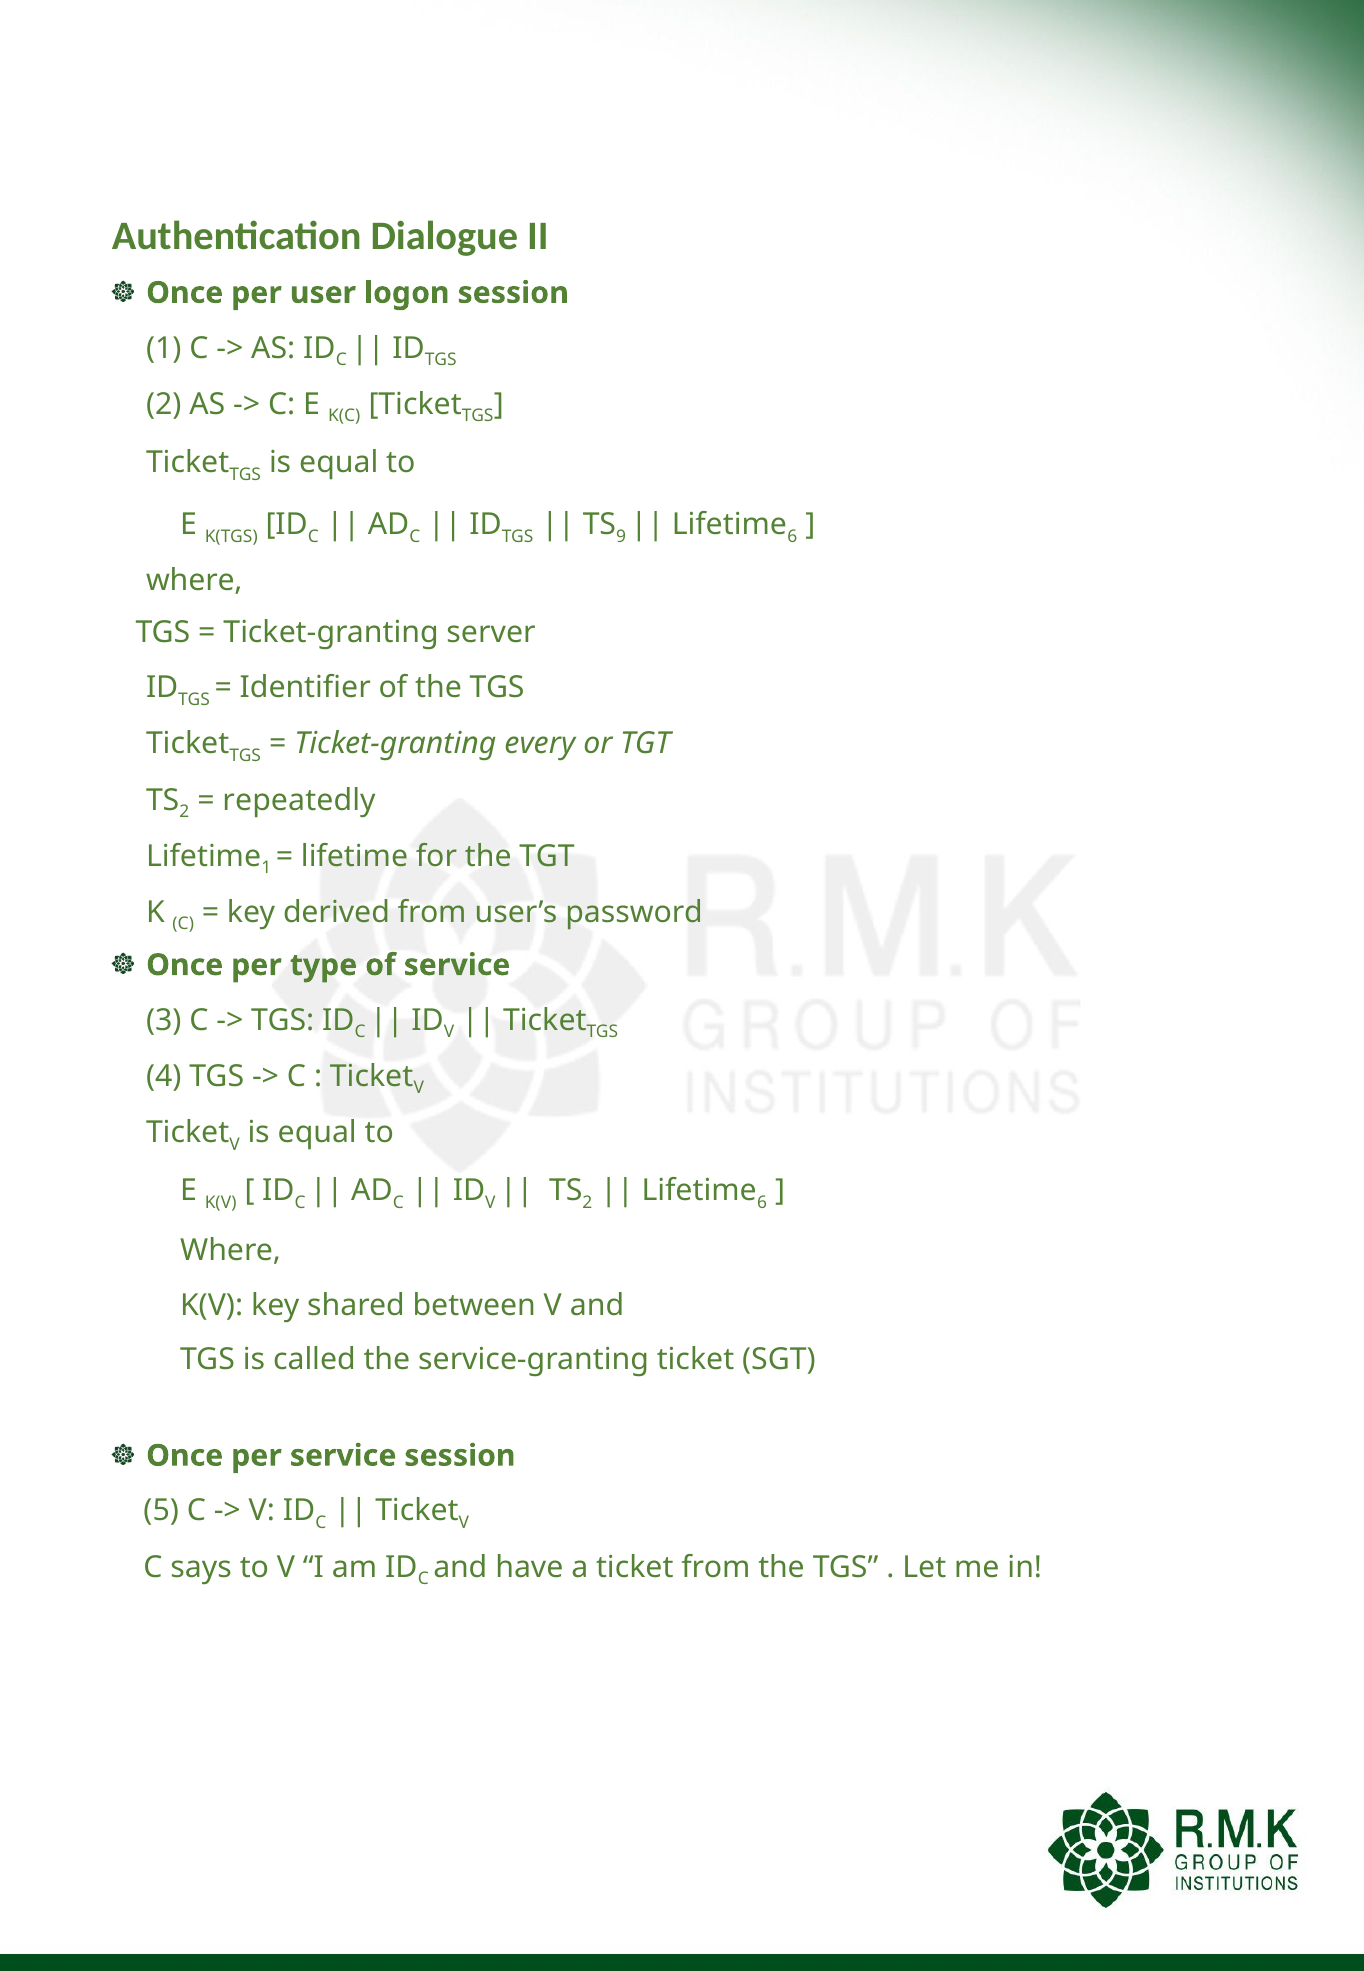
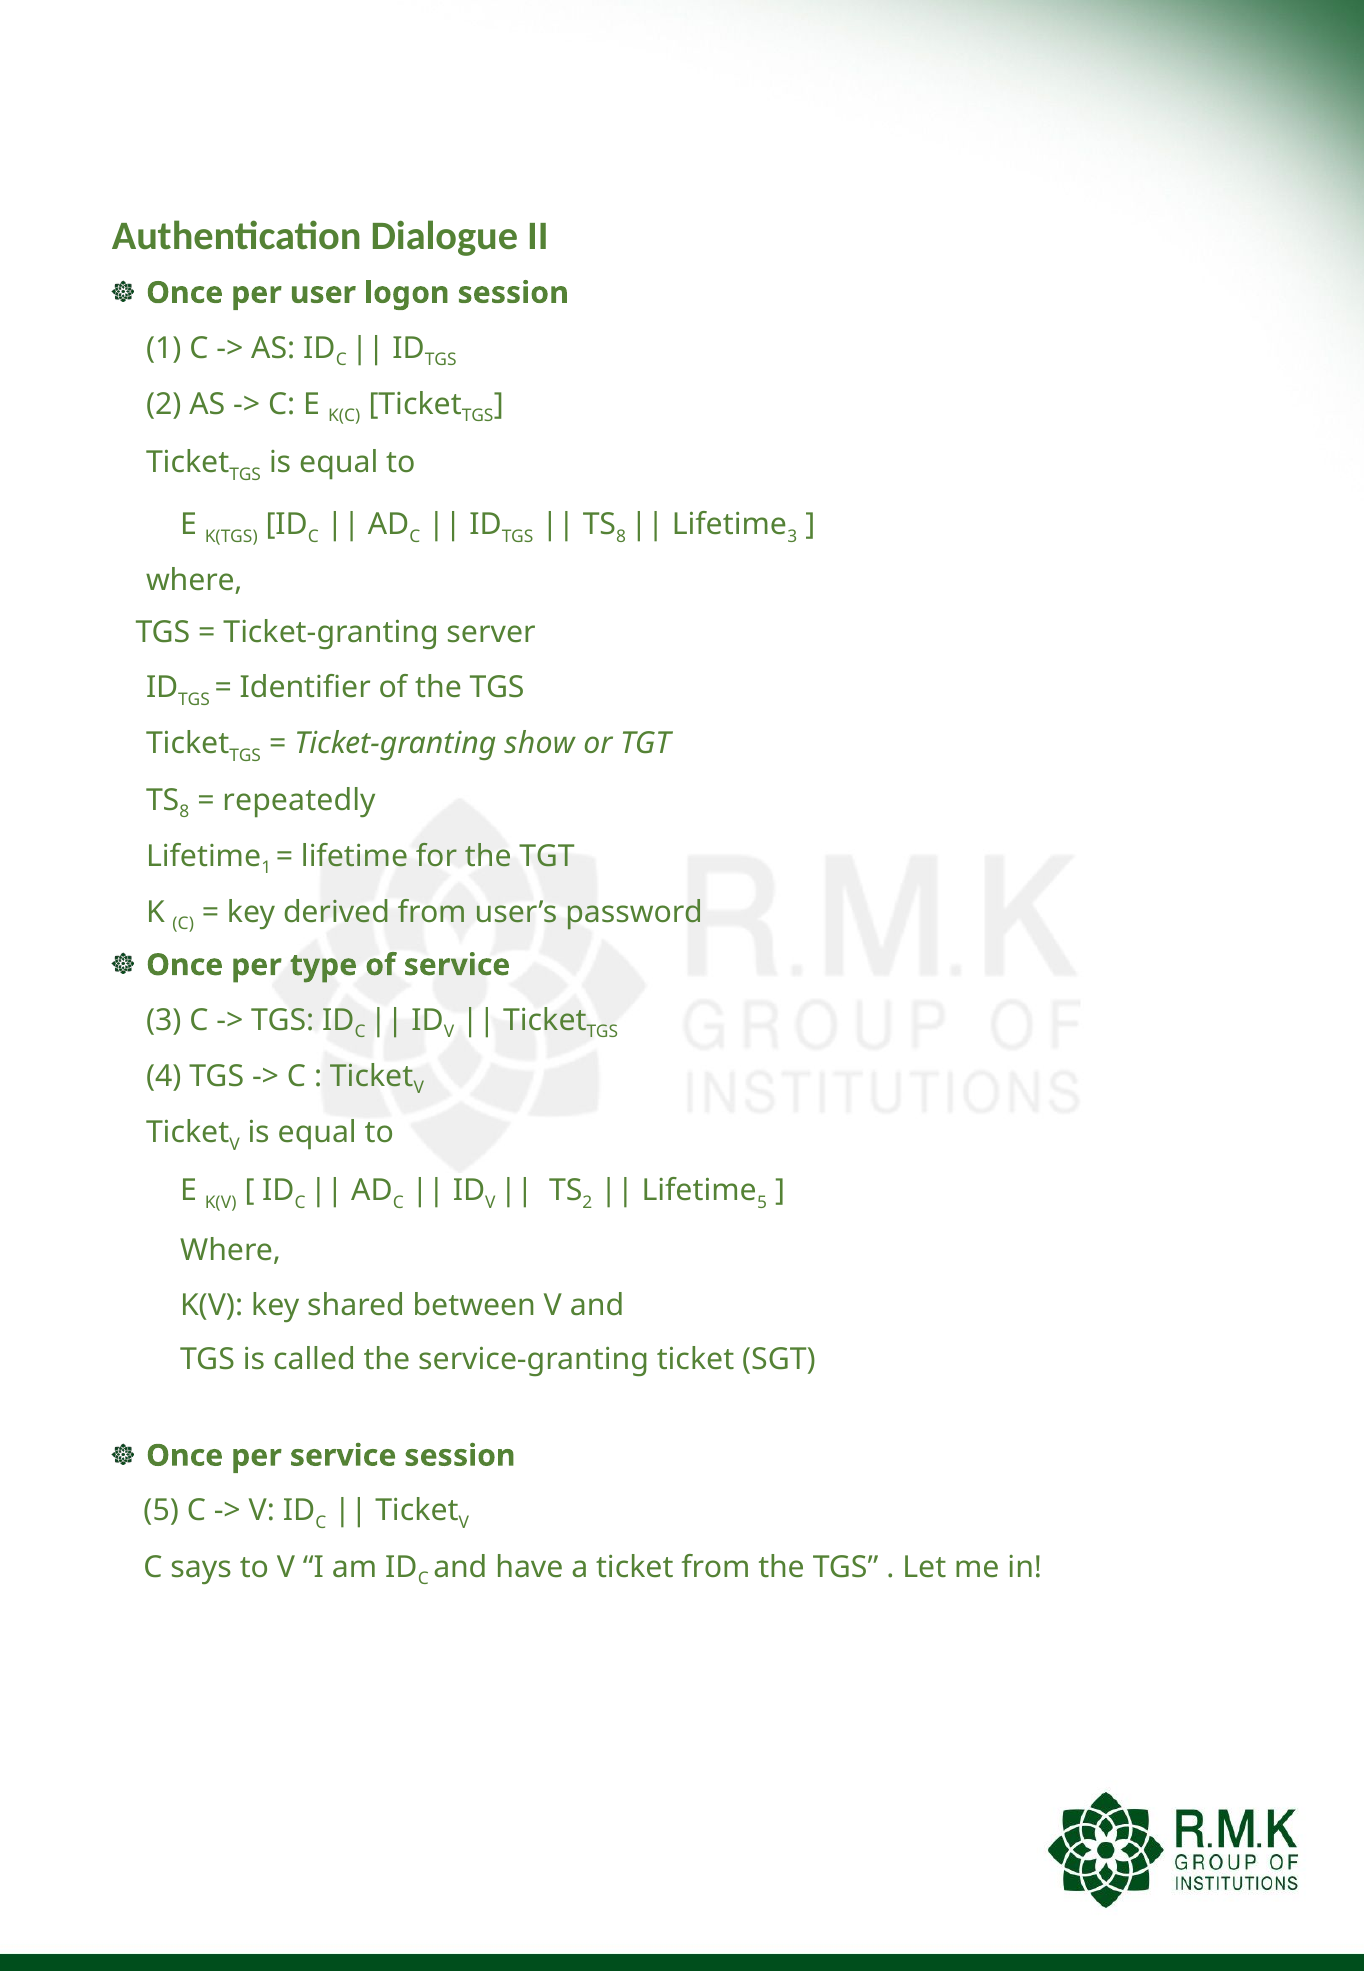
9: 9 -> 8 (621, 536)
6: 6 -> 3 (792, 536)
every: every -> show (540, 744)
2: 2 -> 8 (184, 812)
6: 6 -> 5 (762, 1202)
